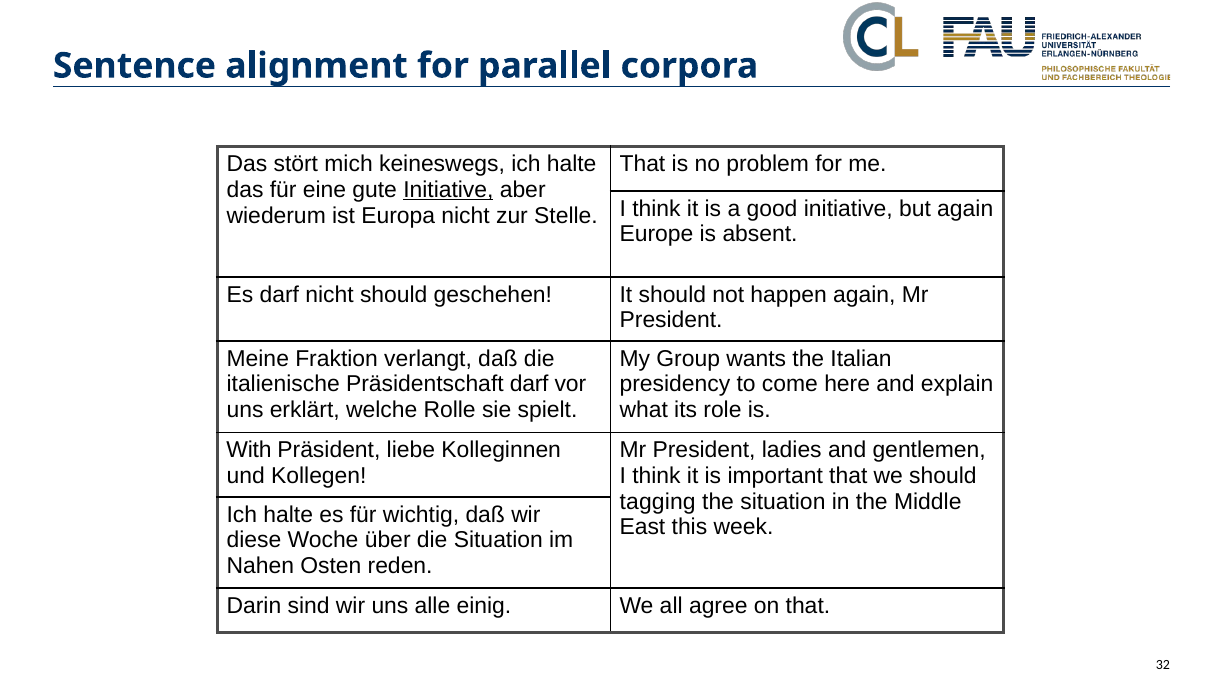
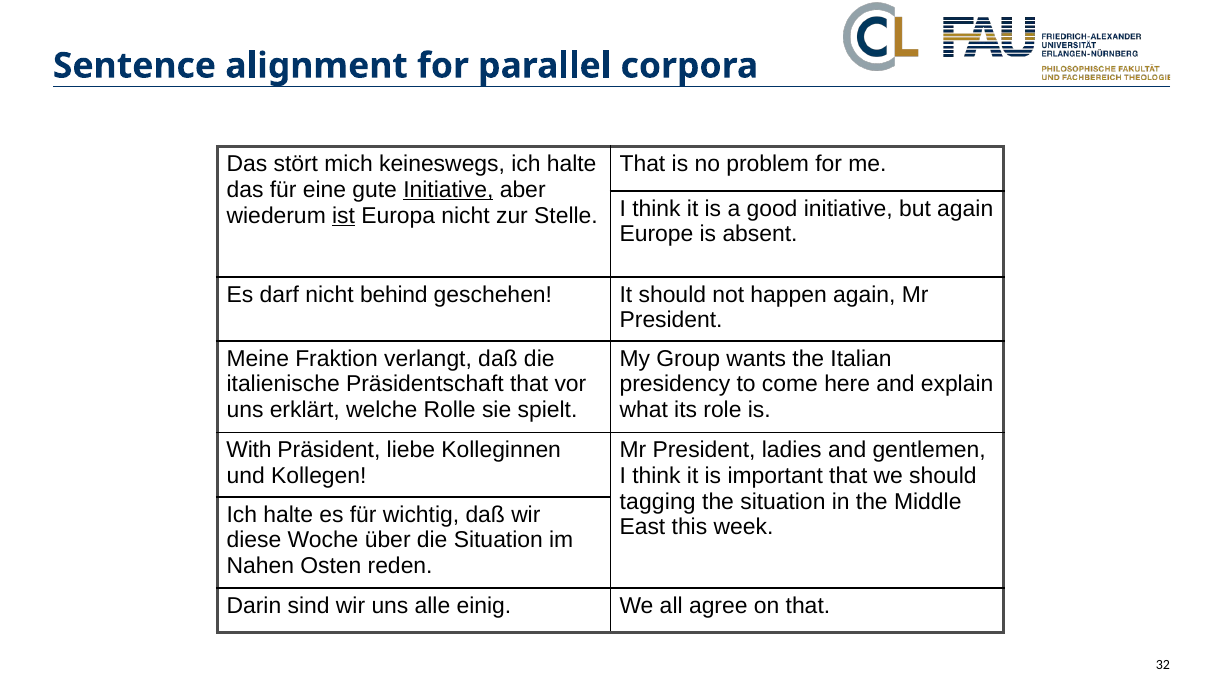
ist underline: none -> present (344, 216)
nicht should: should -> behind (394, 295)
Präsidentschaft darf: darf -> that (529, 384)
